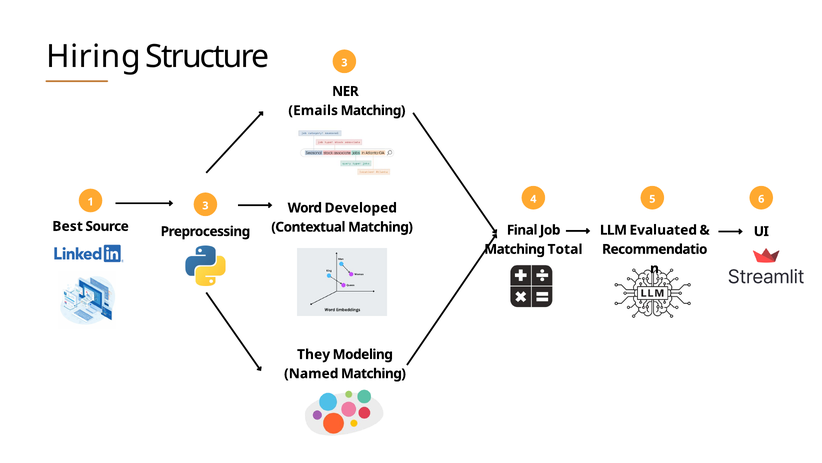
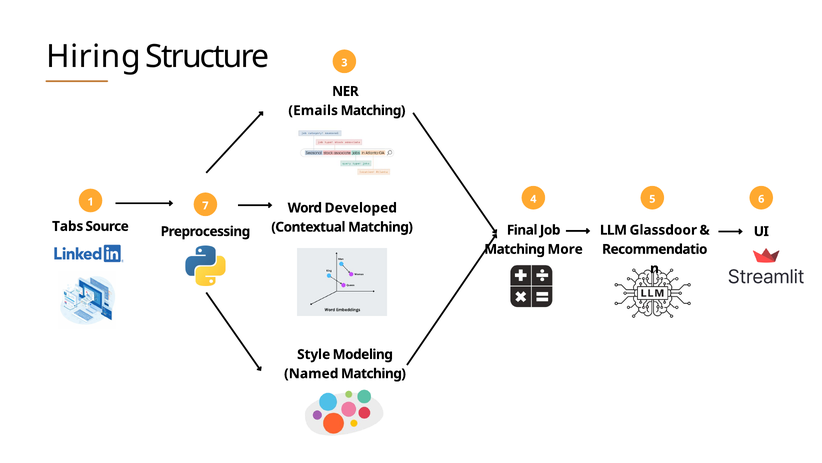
1 3: 3 -> 7 (205, 205)
Best: Best -> Tabs (68, 226)
Evaluated: Evaluated -> Glassdoor (663, 230)
Total: Total -> More (565, 249)
They: They -> Style (314, 354)
